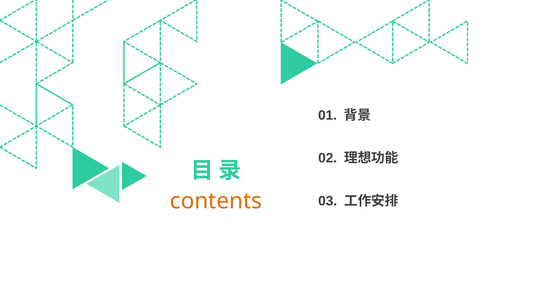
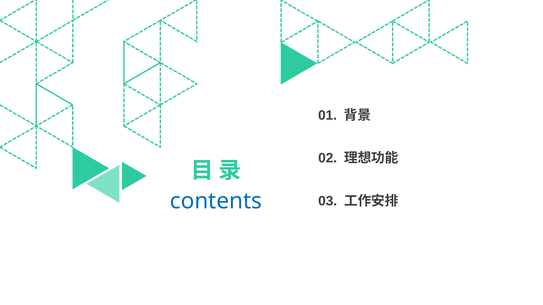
contents colour: orange -> blue (216, 201)
